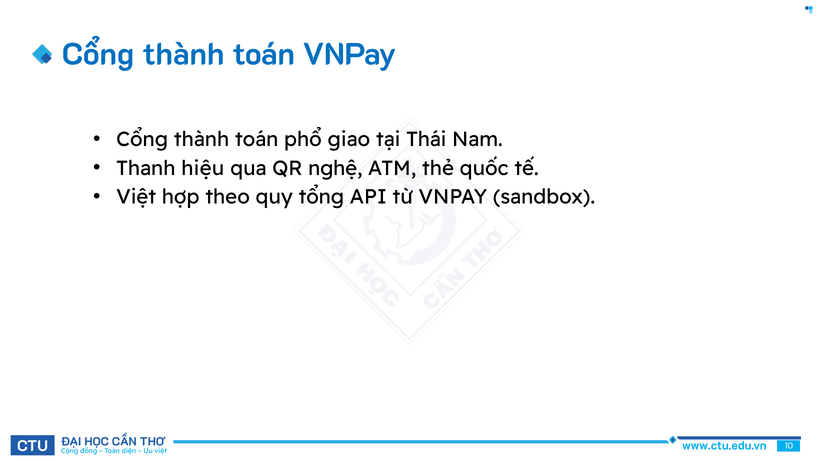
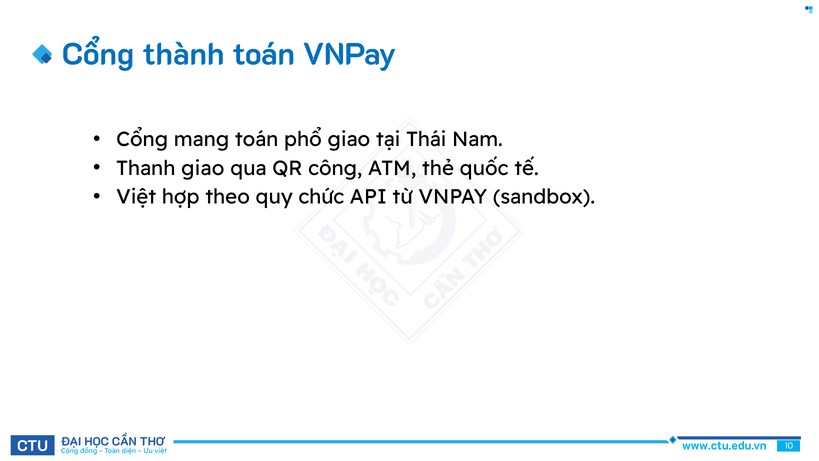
thành: thành -> mang (202, 139)
Thanh hiệu: hiệu -> giao (203, 168)
nghệ: nghệ -> công (335, 168)
tổng: tổng -> chức (321, 197)
